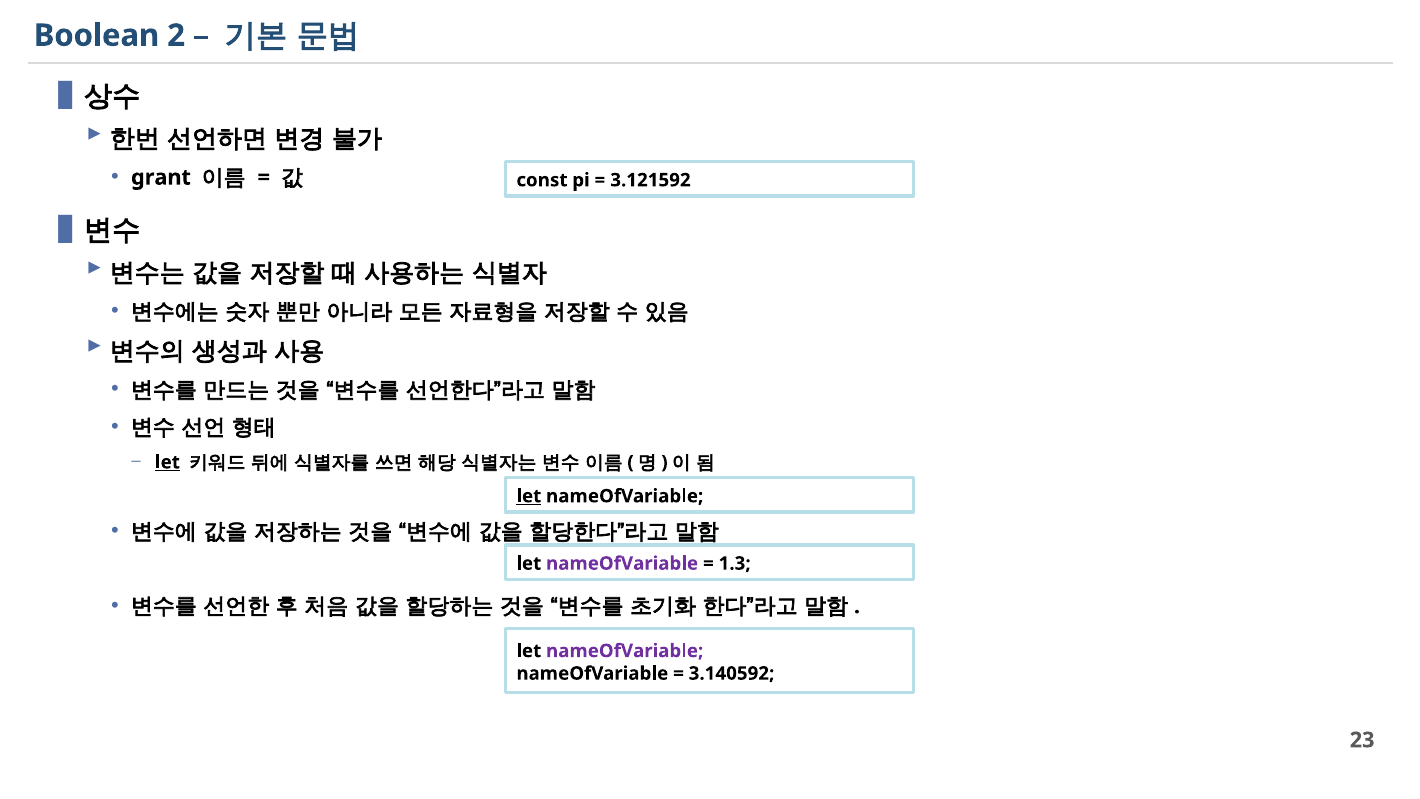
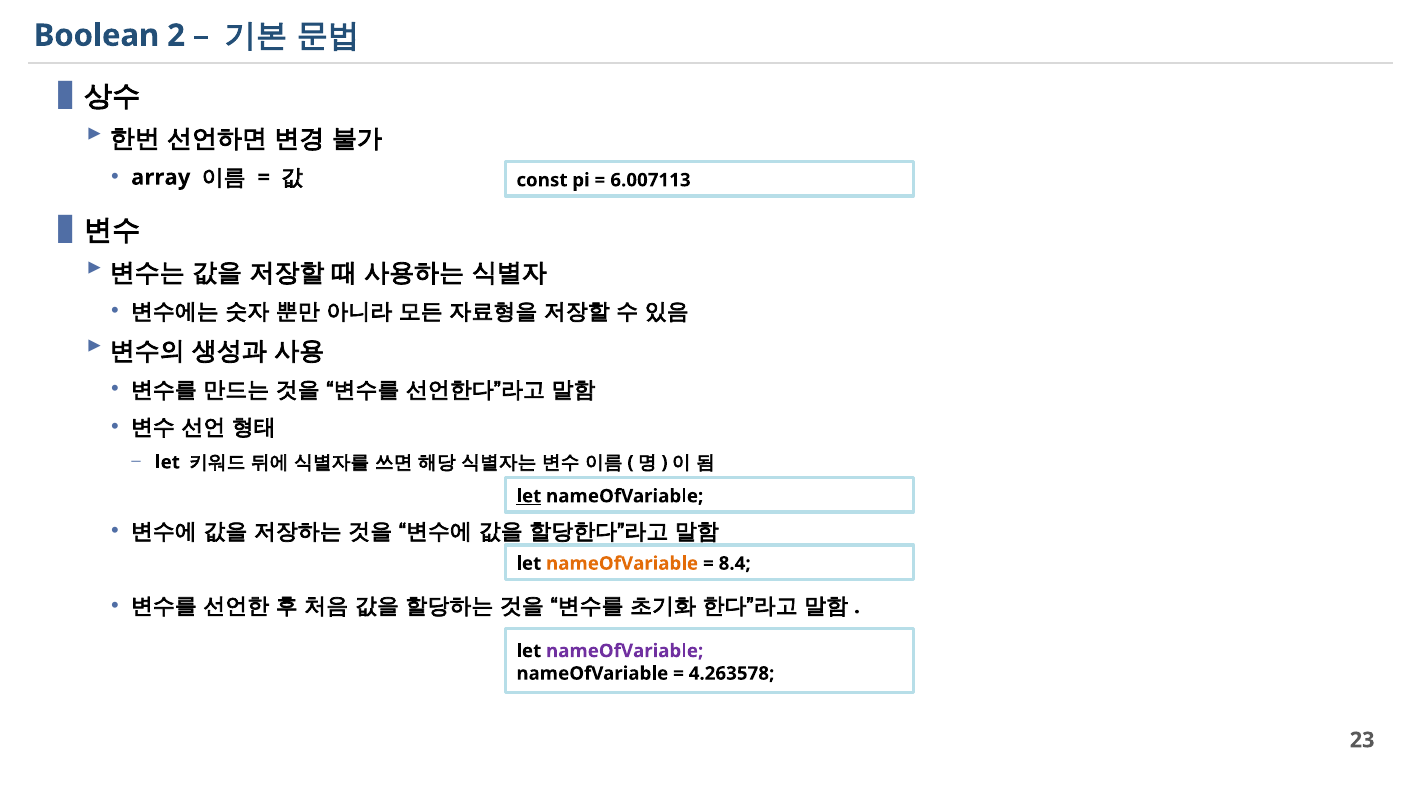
grant: grant -> array (161, 177)
3.121592: 3.121592 -> 6.007113 (650, 180)
let underline: present -> none (167, 462)
nameOfVariable colour: purple -> orange (622, 563)
1.3: 1.3 -> 8.4 (735, 563)
3.140592: 3.140592 -> 4.263578 (732, 673)
